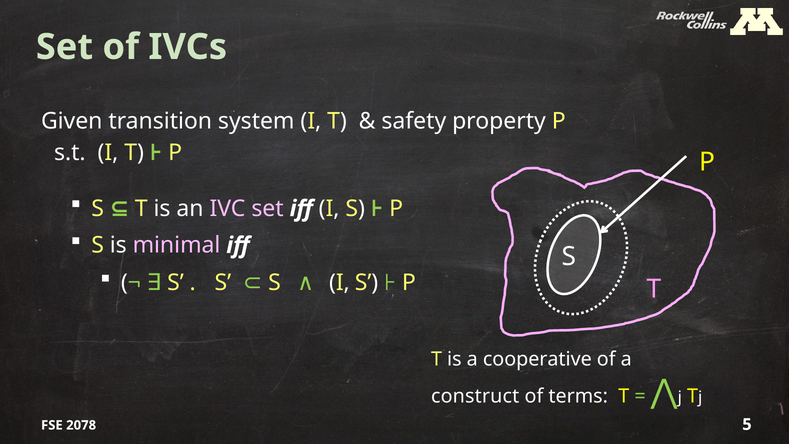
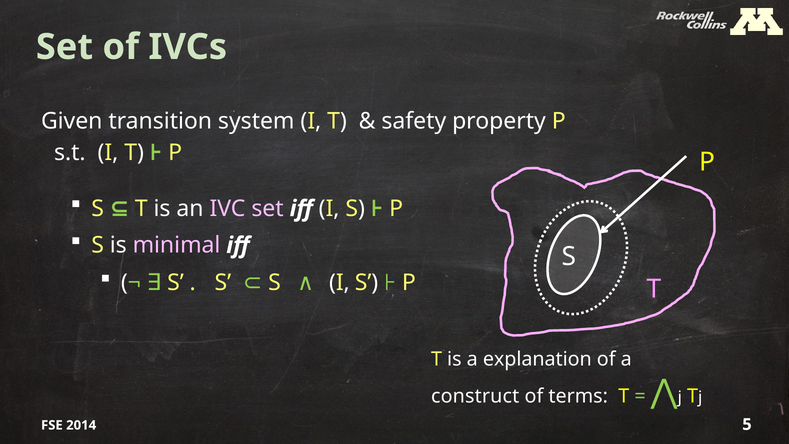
cooperative: cooperative -> explanation (537, 359)
2078: 2078 -> 2014 (81, 425)
